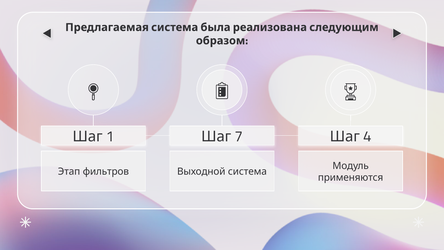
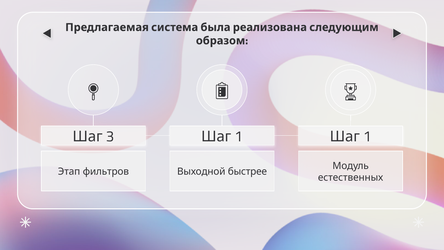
1: 1 -> 3 (110, 136)
7: 7 -> 1 (239, 136)
4: 4 -> 1 (367, 136)
система: система -> быстрее (247, 172)
применяются: применяются -> естественных (351, 177)
